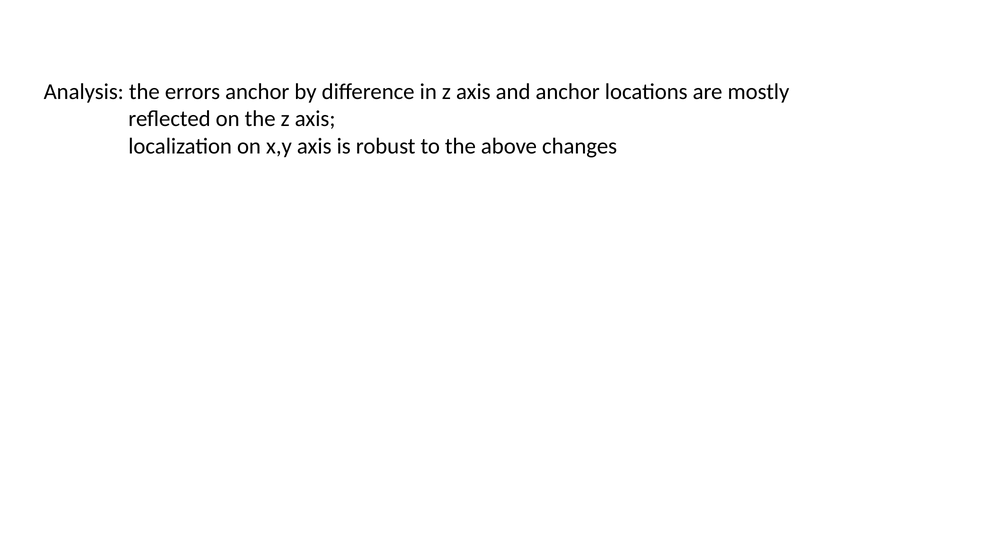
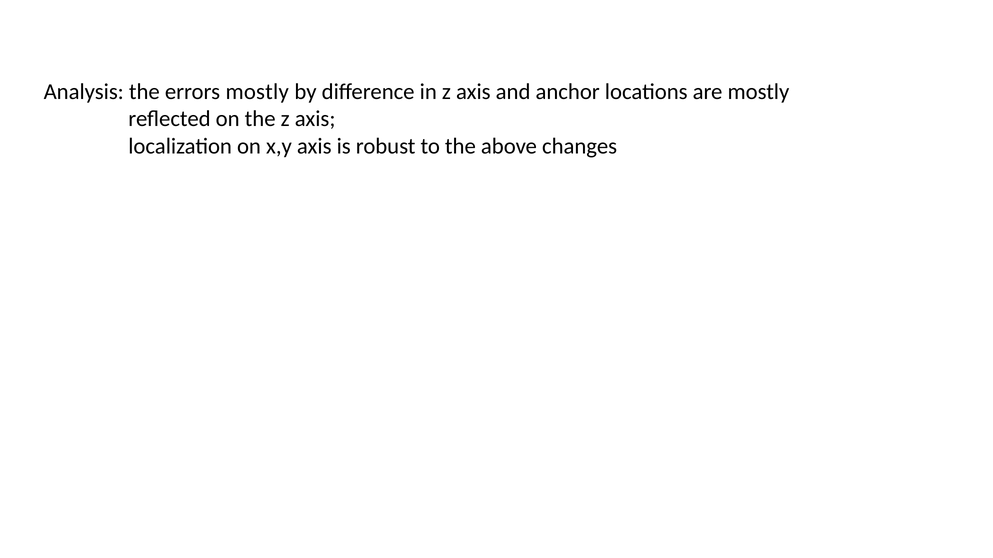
errors anchor: anchor -> mostly (257, 92)
